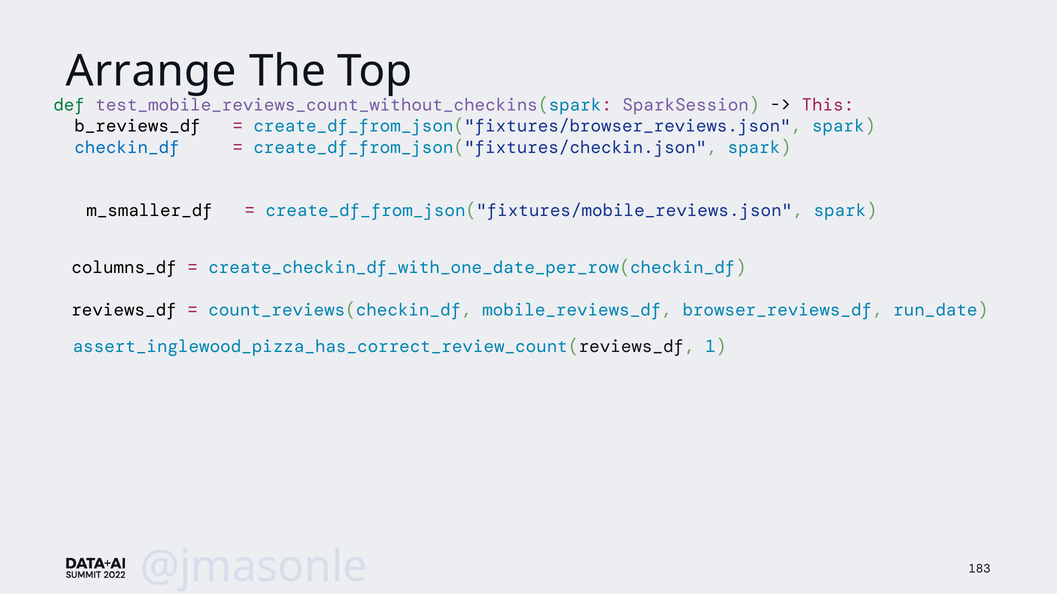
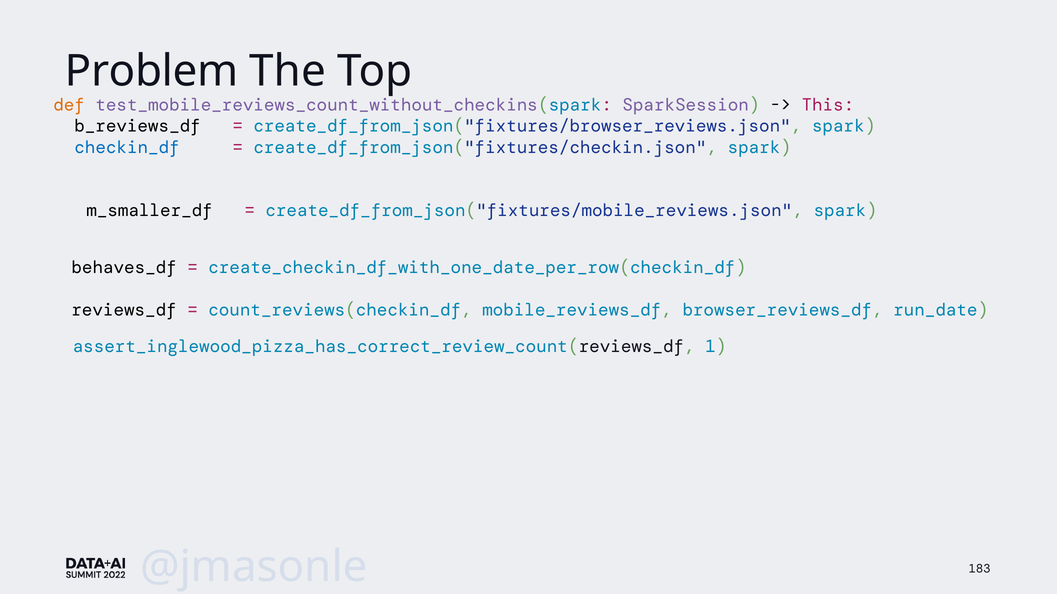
Arrange: Arrange -> Problem (152, 71)
def colour: green -> orange (69, 105)
columns_df: columns_df -> behaves_df (124, 268)
